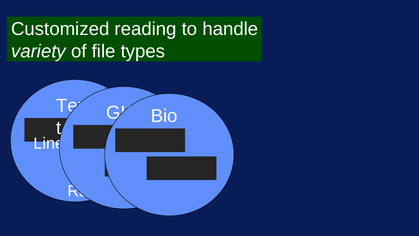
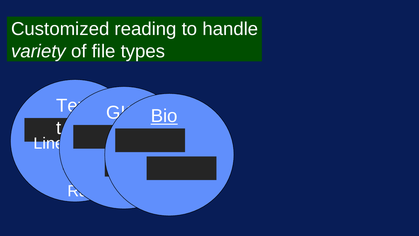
Bio underline: none -> present (164, 116)
